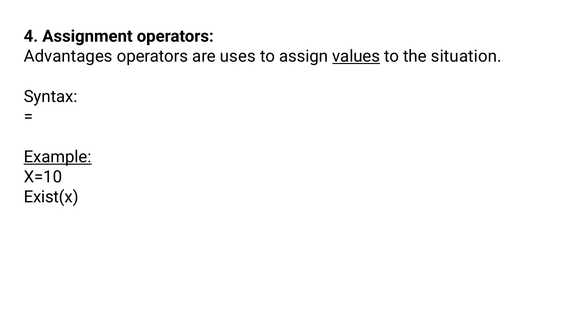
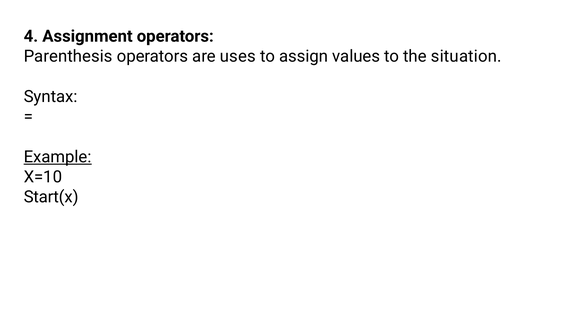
Advantages: Advantages -> Parenthesis (68, 56)
values underline: present -> none (356, 56)
Exist(x: Exist(x -> Start(x (51, 197)
